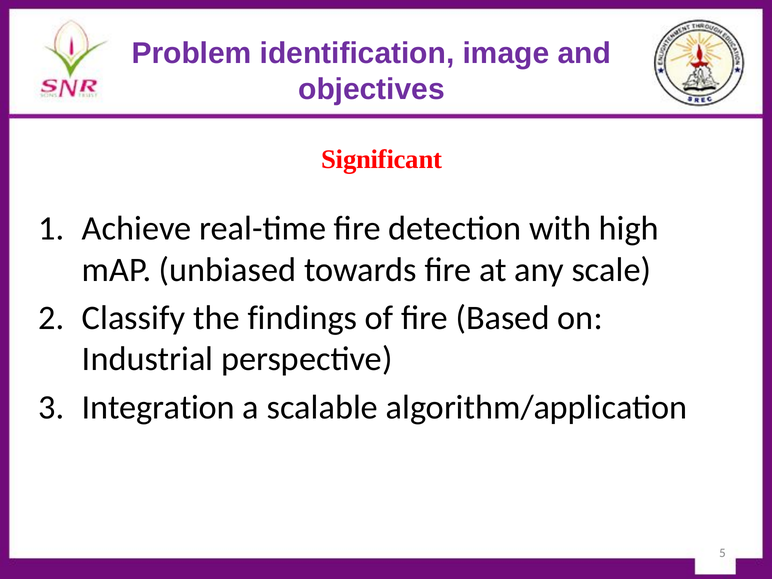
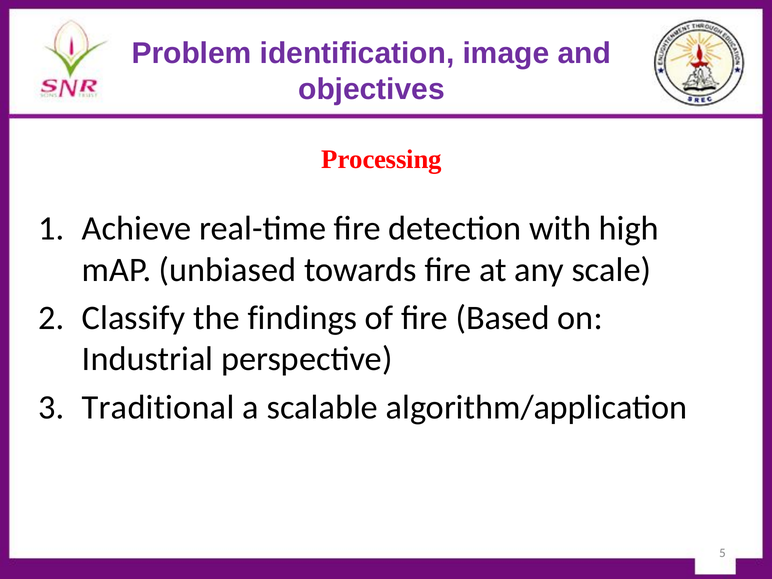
Significant: Significant -> Processing (382, 159)
Integration: Integration -> Traditional (158, 407)
